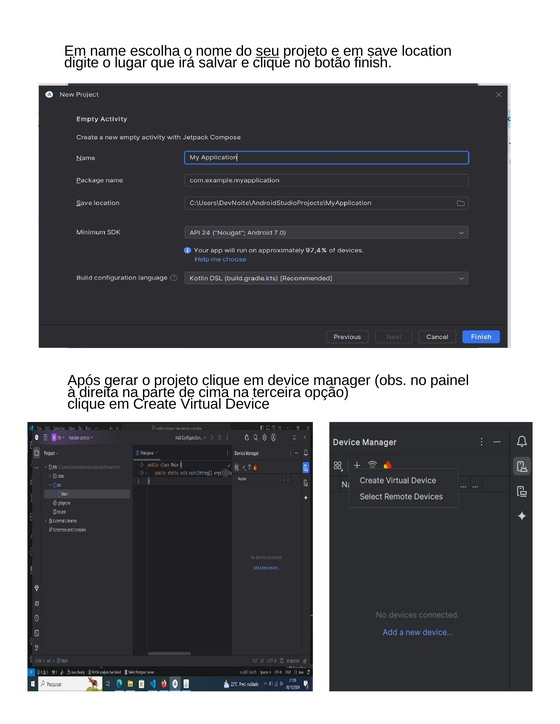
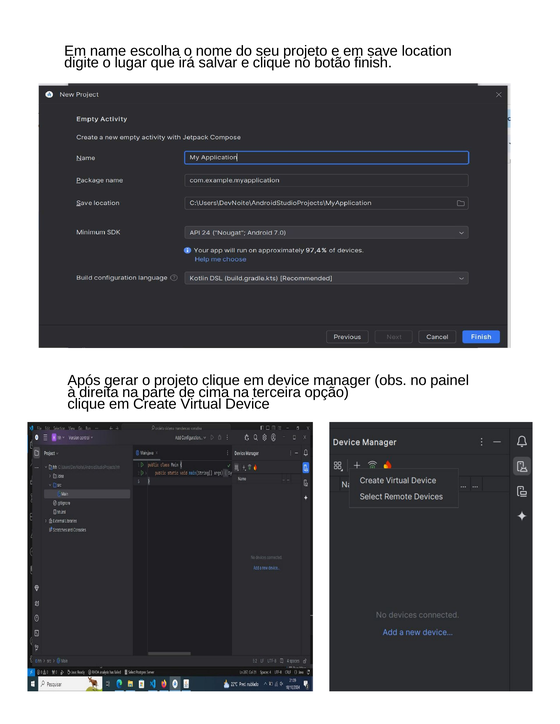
seu underline: present -> none (268, 51)
